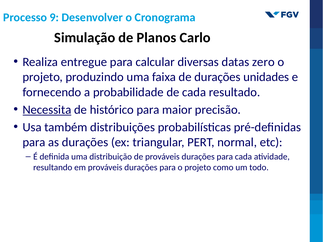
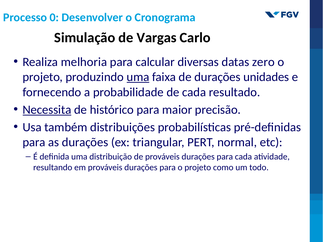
9: 9 -> 0 (54, 18)
Planos: Planos -> Vargas (157, 38)
entregue: entregue -> melhoria (84, 62)
uma underline: none -> present (138, 77)
